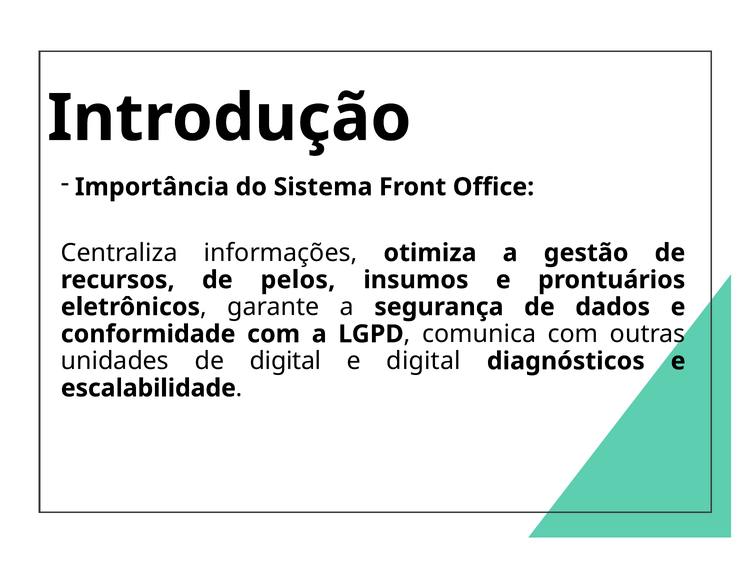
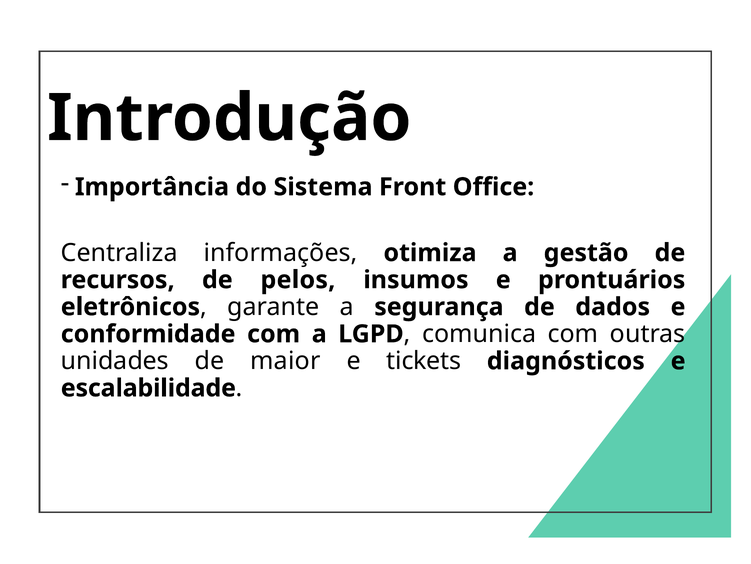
de digital: digital -> maior (285, 361)
e digital: digital -> tickets (424, 361)
